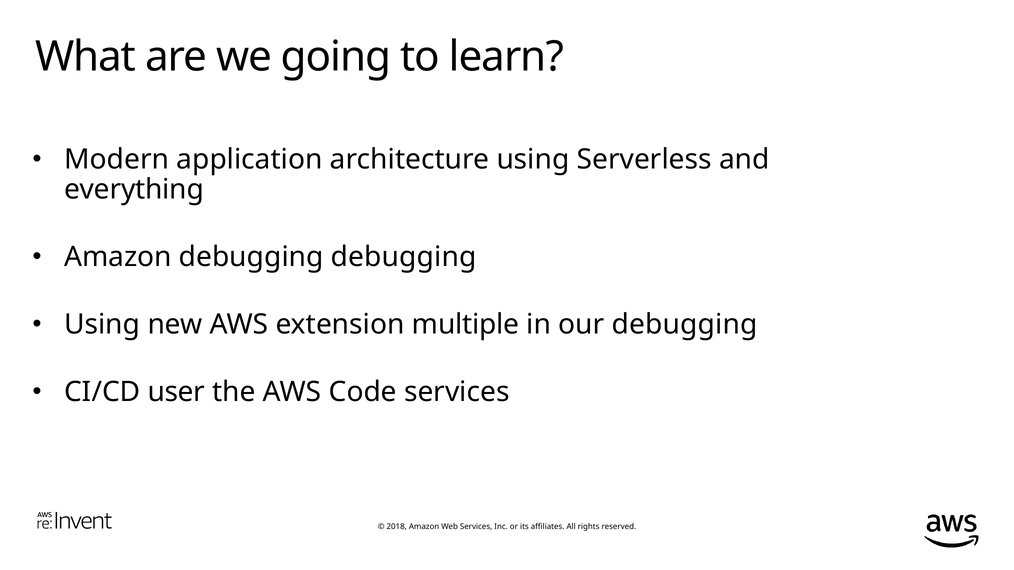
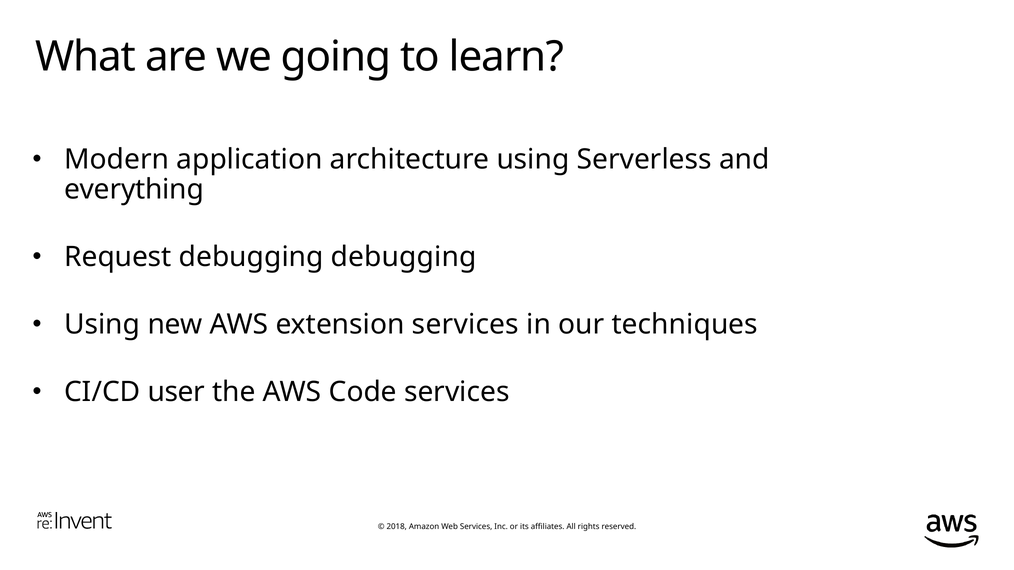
Amazon: Amazon -> Request (118, 257)
extension multiple: multiple -> services (465, 325)
our debugging: debugging -> techniques (685, 325)
